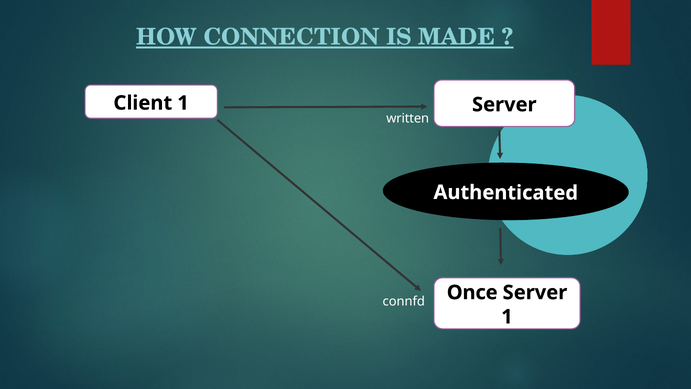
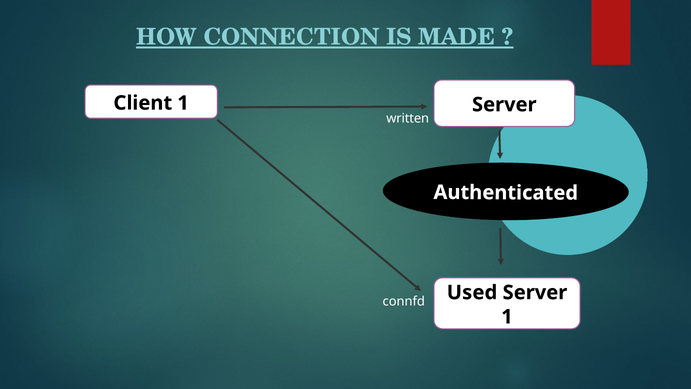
Once: Once -> Used (472, 292)
